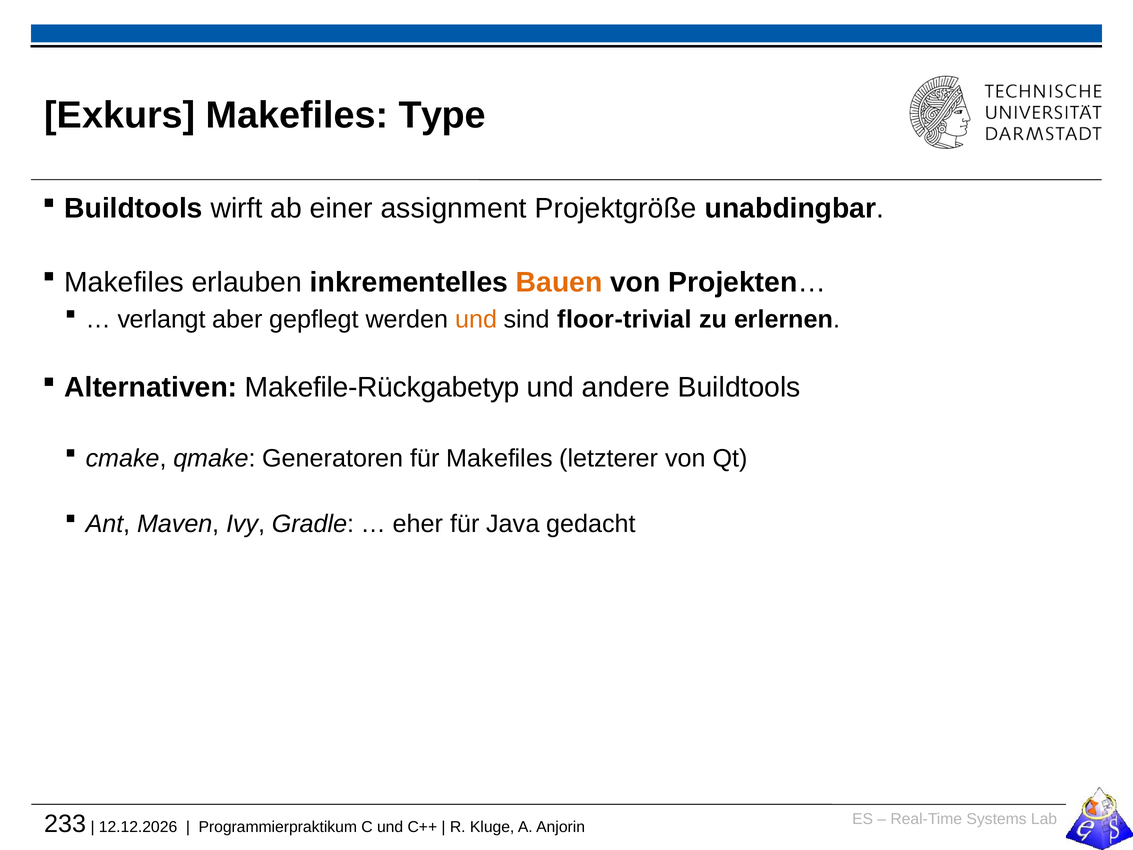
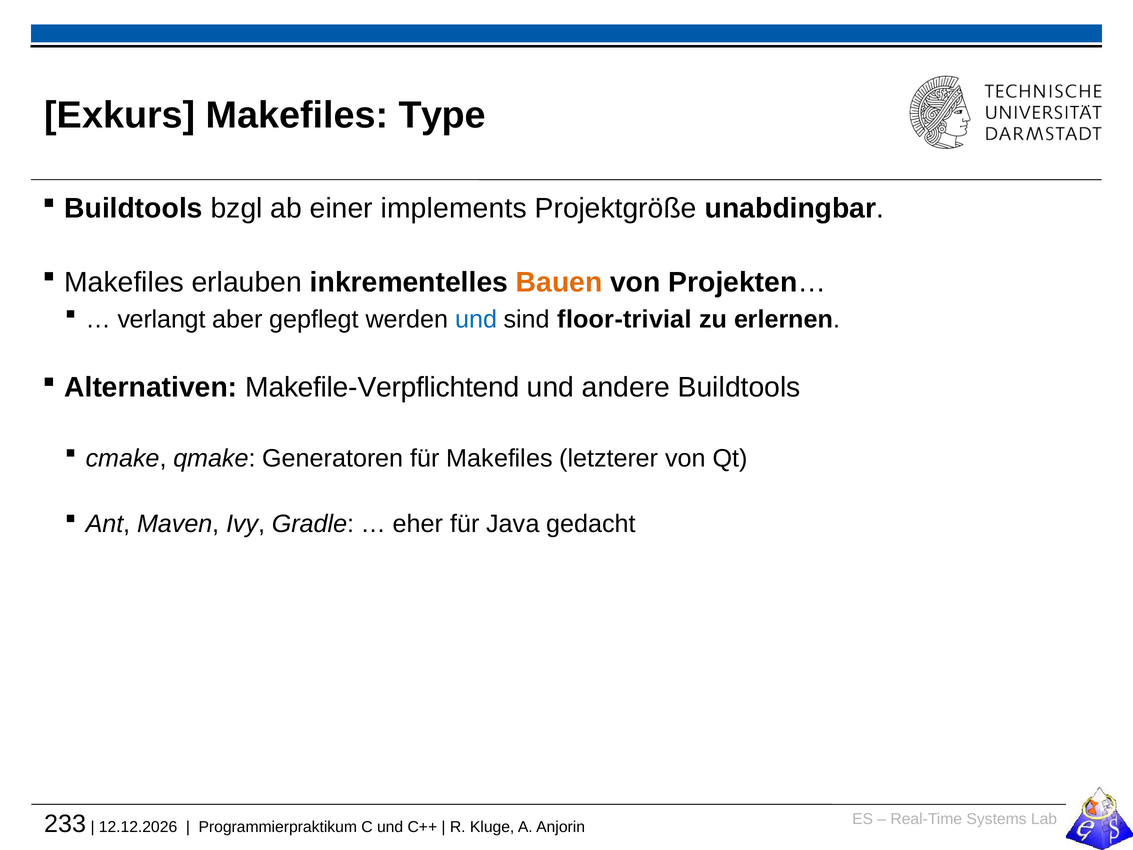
wirft: wirft -> bzgl (237, 209)
assignment: assignment -> implements (454, 209)
und colour: orange -> blue (476, 319)
Makefile-Rückgabetyp: Makefile-Rückgabetyp -> Makefile-Verpflichtend (382, 387)
